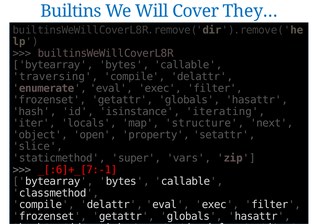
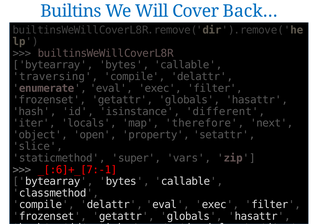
They…: They… -> Back… (250, 11)
iterating: iterating -> different (225, 112)
structure: structure -> therefore (205, 123)
